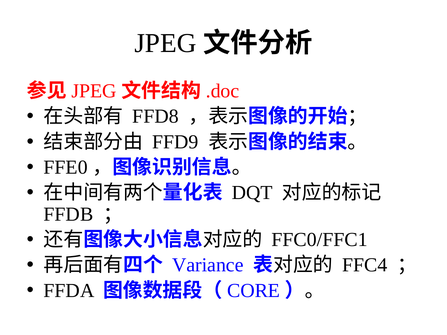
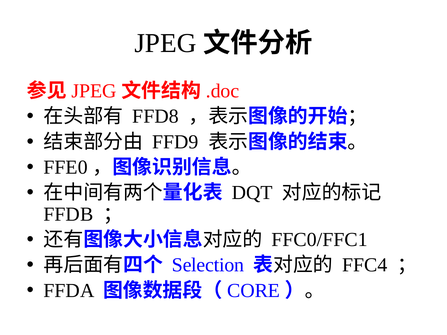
Variance: Variance -> Selection (208, 265)
